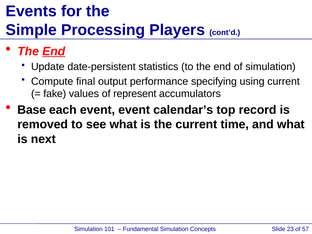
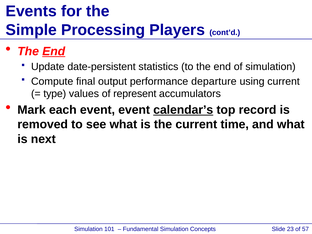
specifying: specifying -> departure (214, 81)
fake: fake -> type (55, 94)
Base: Base -> Mark (32, 110)
calendar’s underline: none -> present (183, 110)
